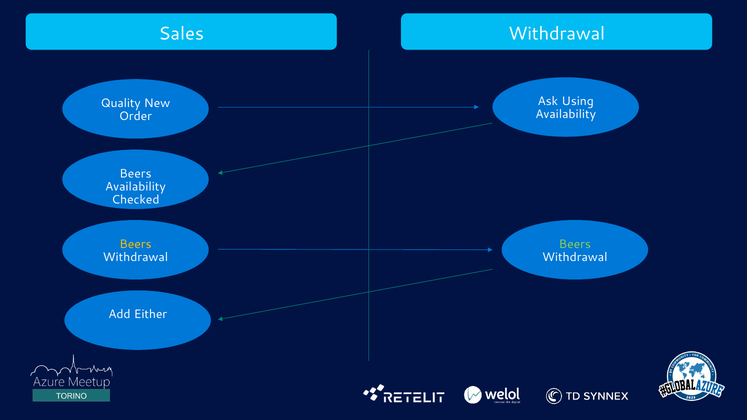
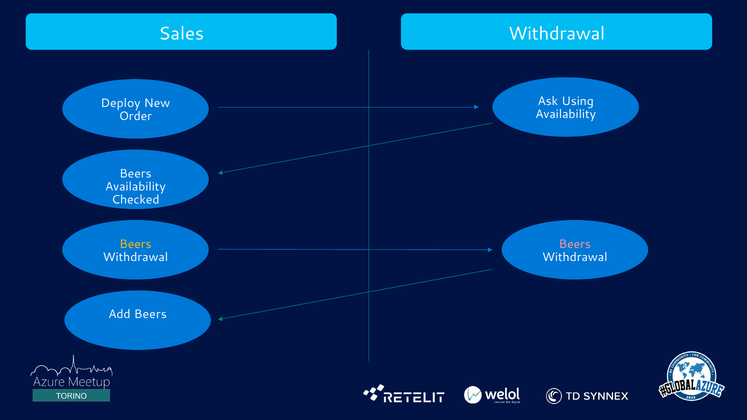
Quality: Quality -> Deploy (121, 103)
Beers colour: light green -> pink (575, 244)
Add Either: Either -> Beers (150, 315)
